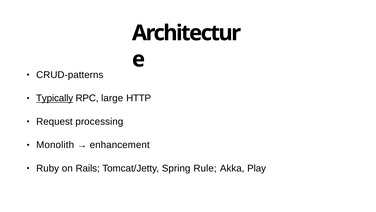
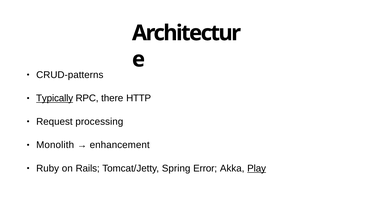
large: large -> there (112, 98)
Rule: Rule -> Error (205, 168)
Play underline: none -> present (257, 168)
